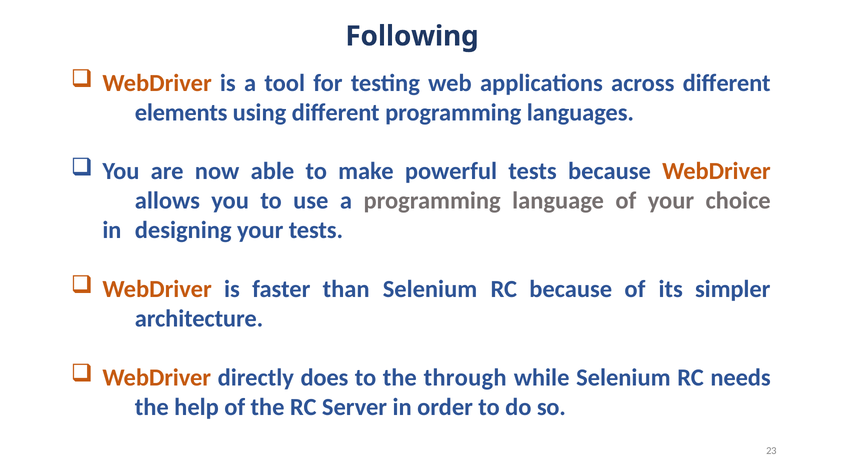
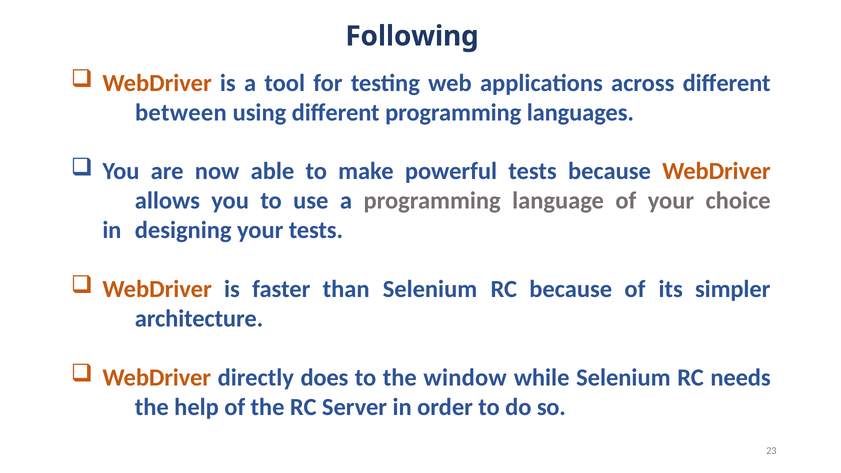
elements: elements -> between (181, 113)
through: through -> window (465, 378)
